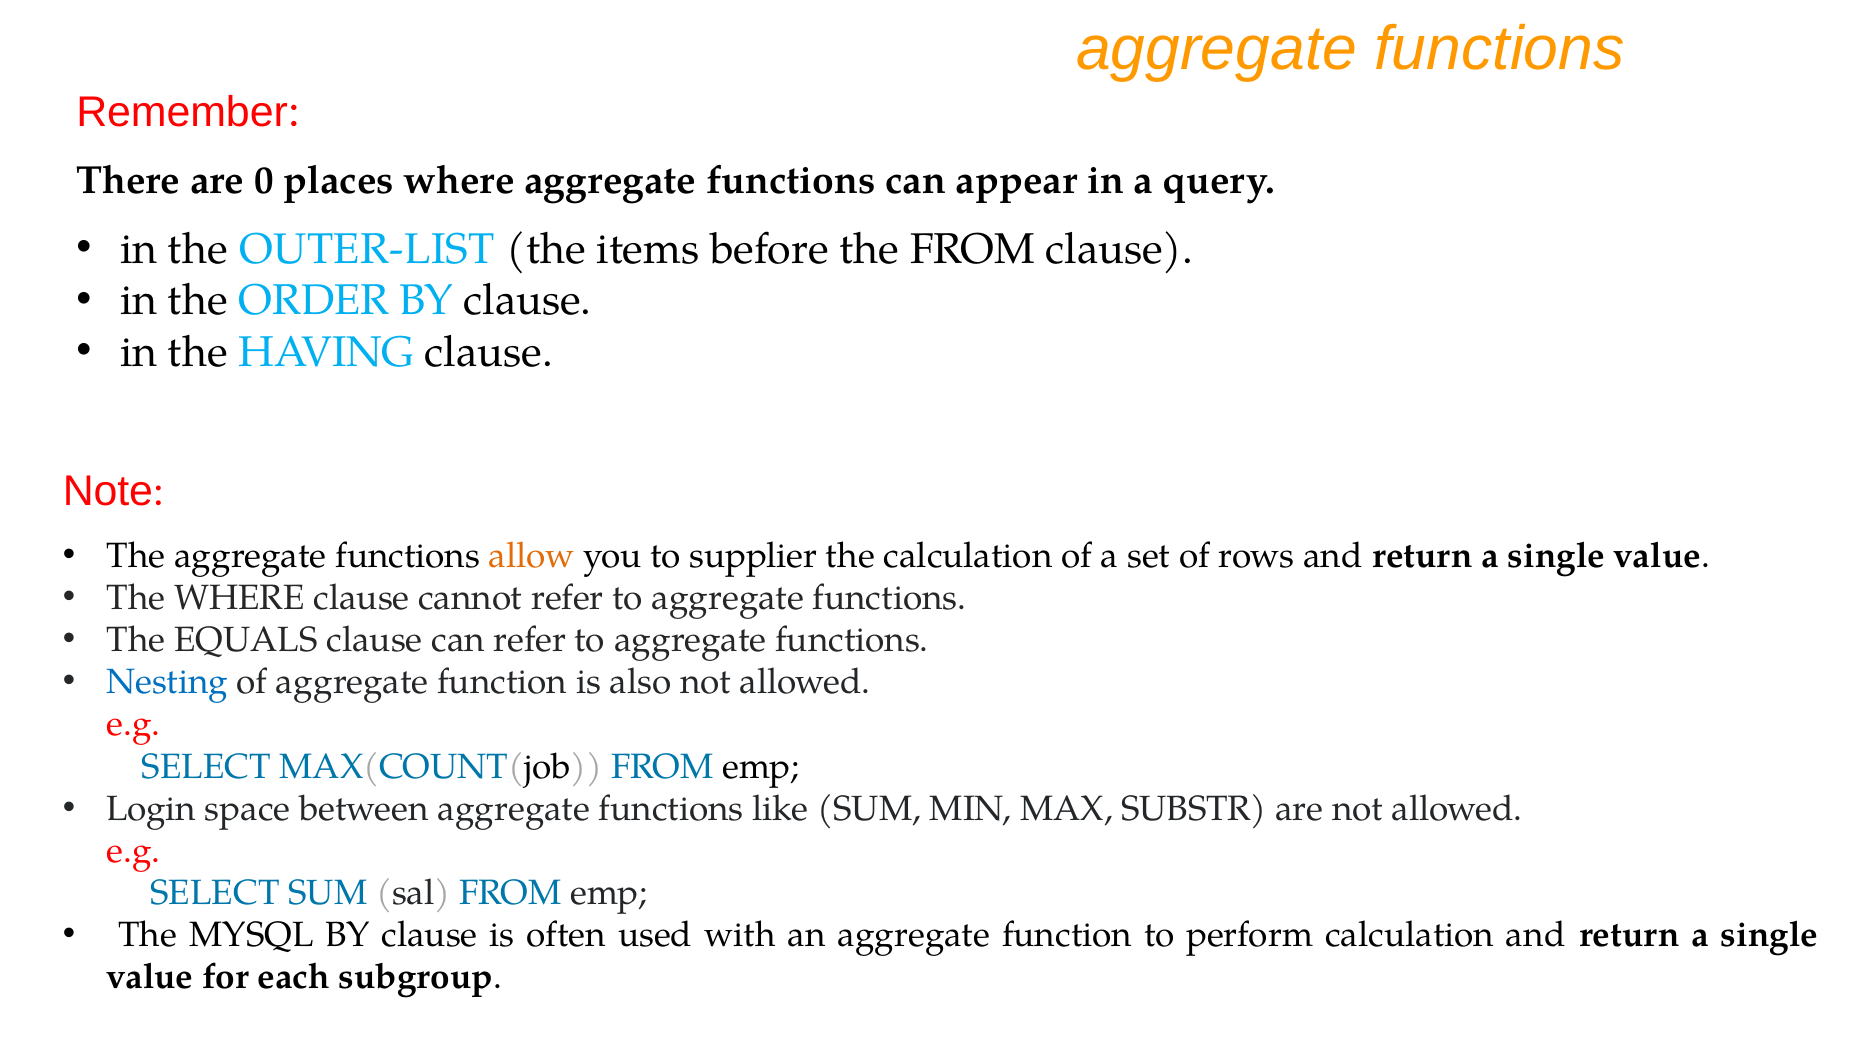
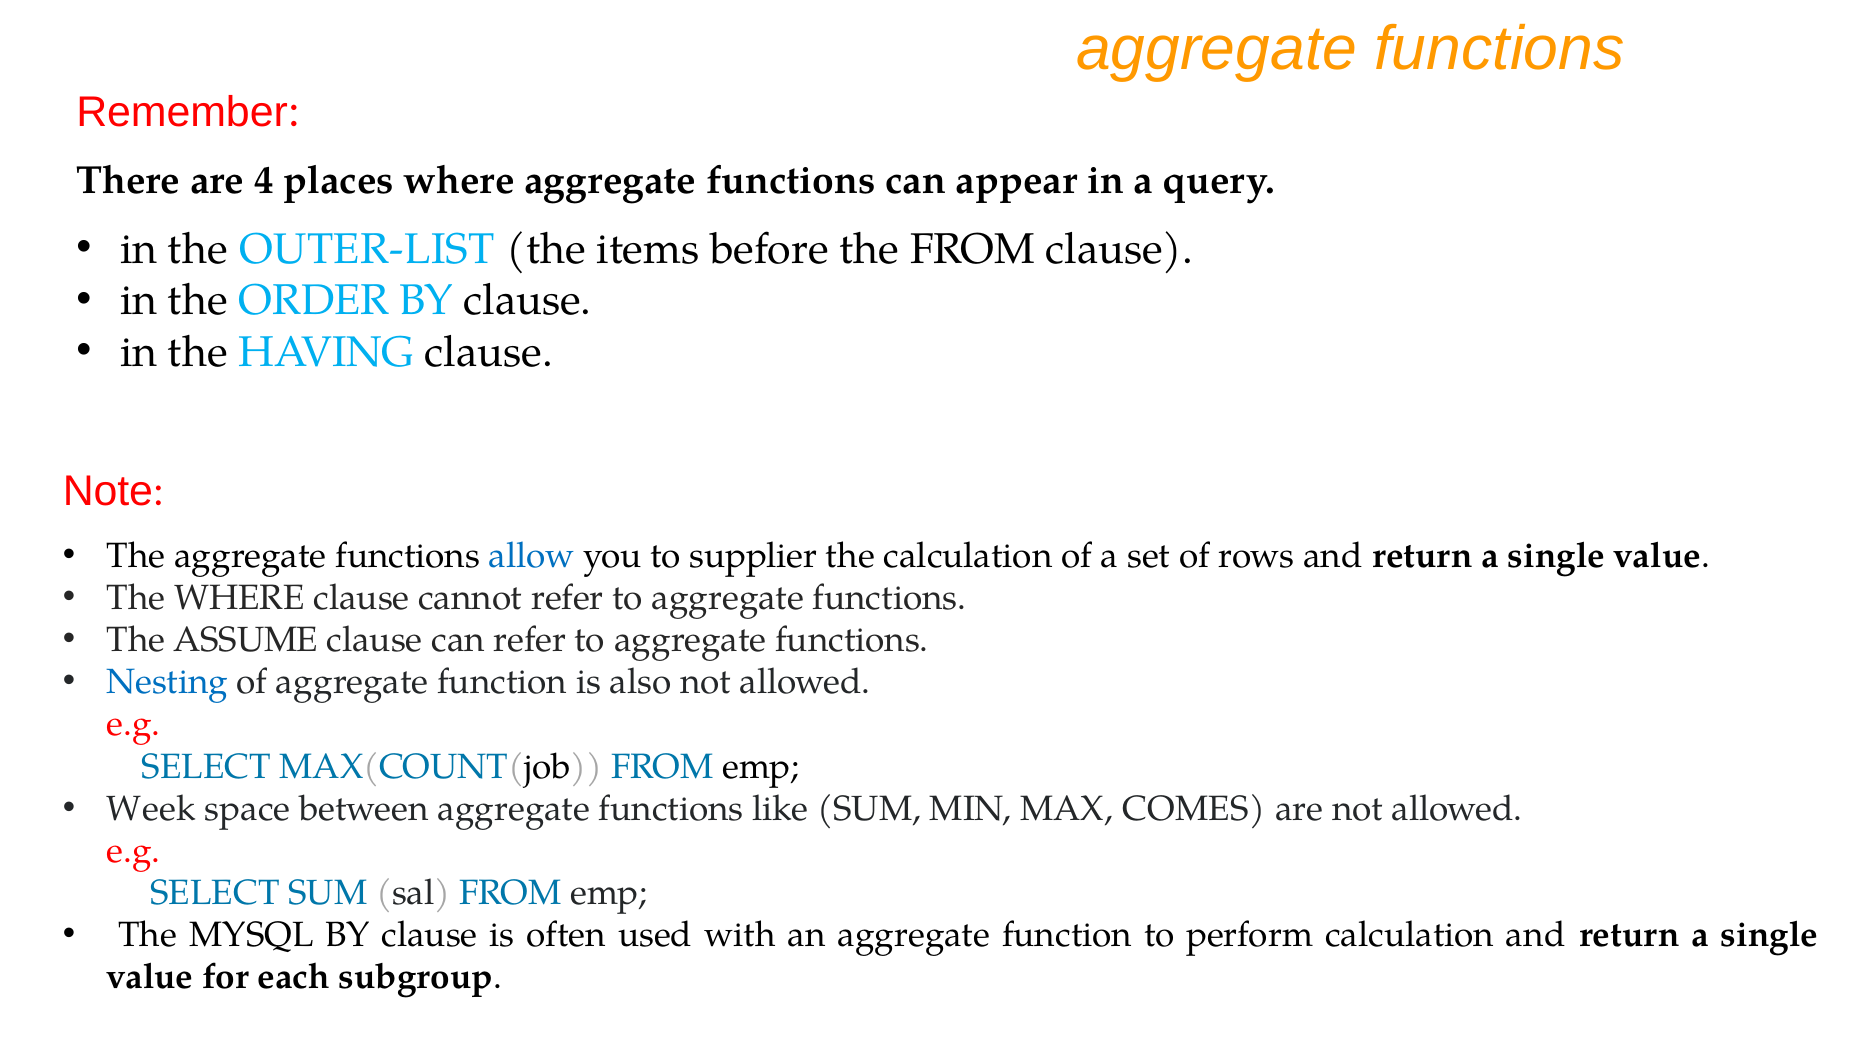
0: 0 -> 4 (264, 181)
allow colour: orange -> blue (532, 556)
EQUALS: EQUALS -> ASSUME (246, 641)
Login: Login -> Week (151, 809)
SUBSTR: SUBSTR -> COMES (1194, 809)
